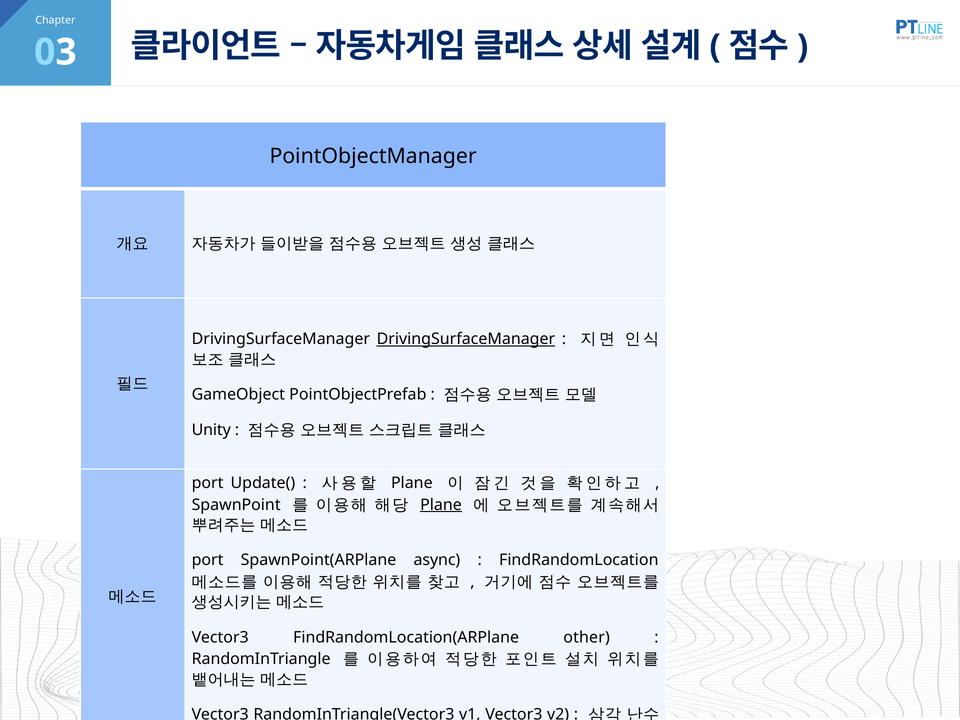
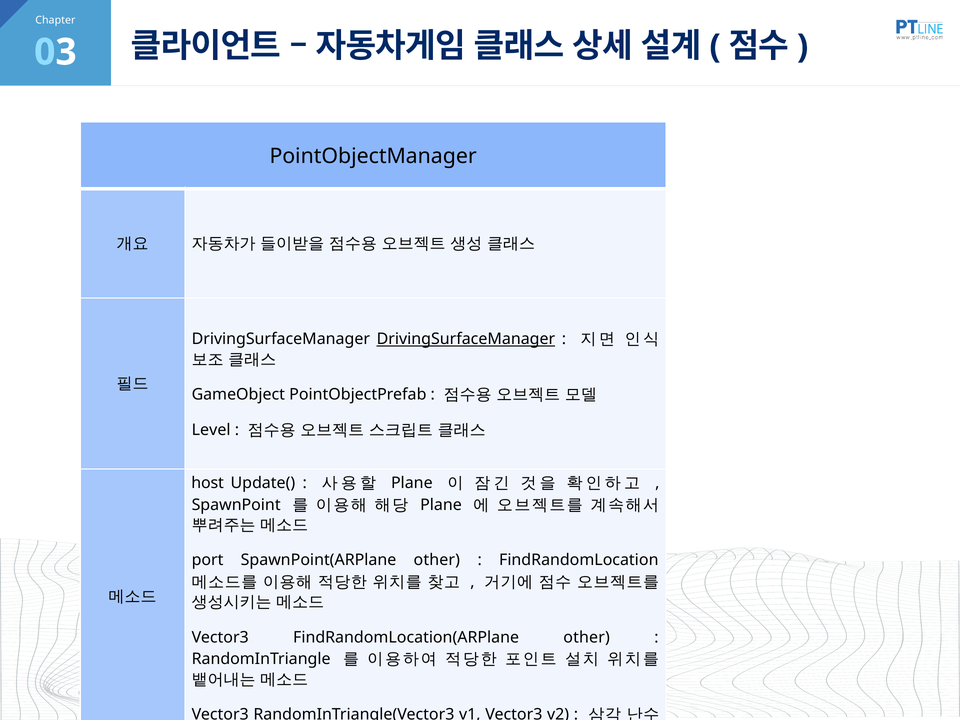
Unity: Unity -> Level (211, 430)
port: port -> host (208, 483)
Plane underline: present -> none (441, 505)
SpawnPoint(ARPlane async: async -> other (437, 560)
